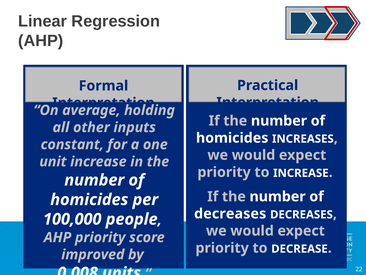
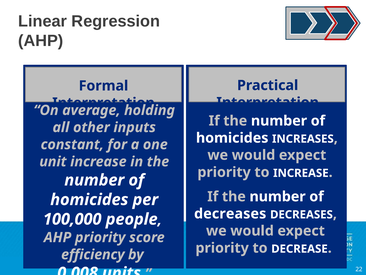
improved: improved -> efficiency (93, 254)
